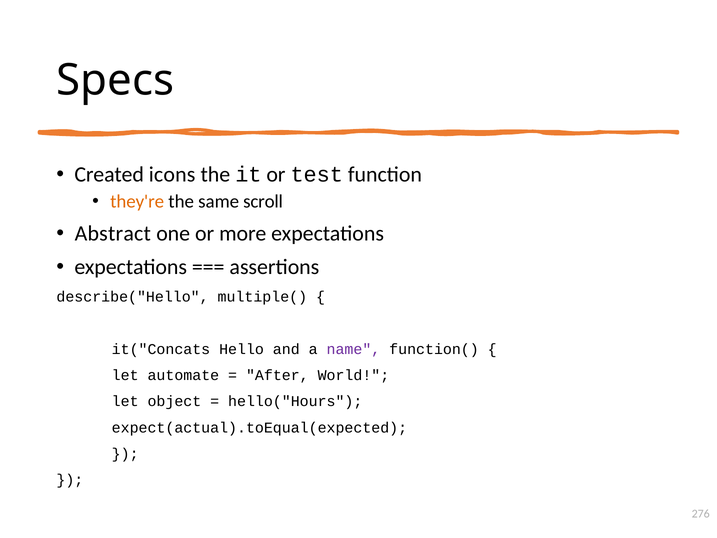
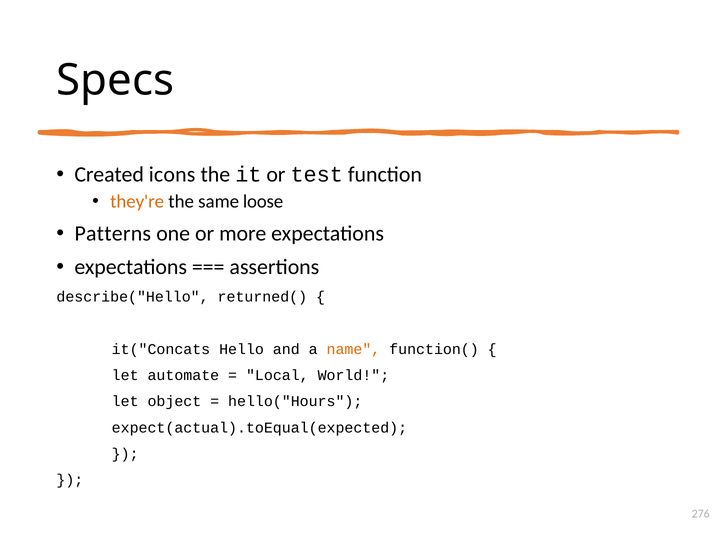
scroll: scroll -> loose (263, 201)
Abstract: Abstract -> Patterns (113, 233)
multiple(: multiple( -> returned( (262, 297)
name colour: purple -> orange (353, 349)
After: After -> Local (277, 375)
